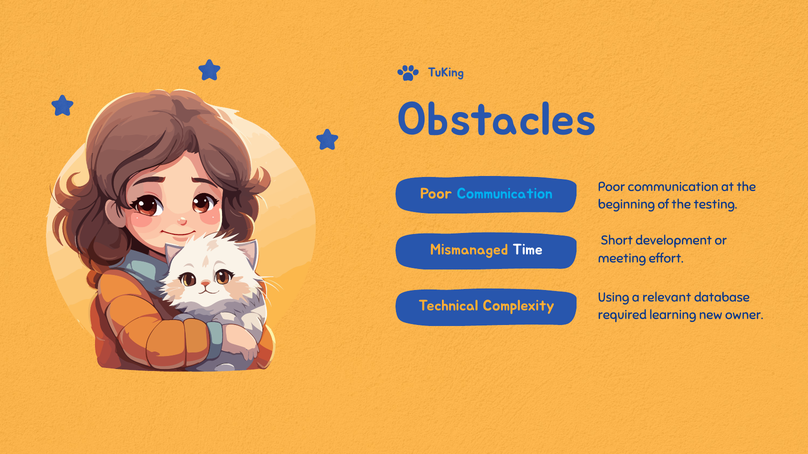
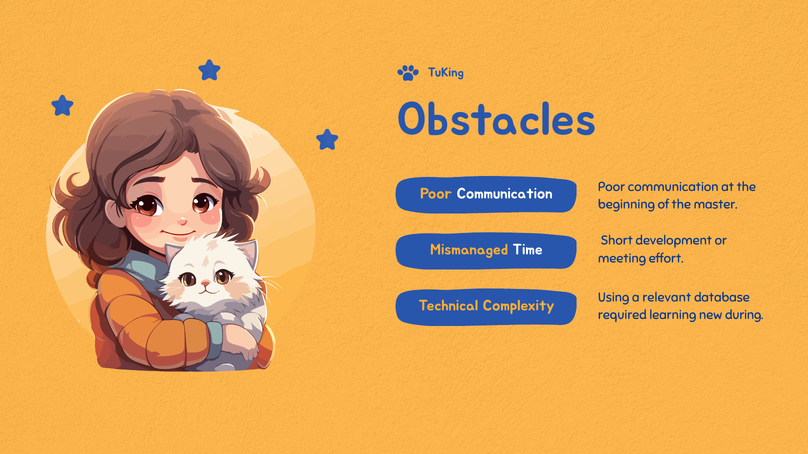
Communication colour: light blue -> white (505, 194)
testing: testing -> master (715, 205)
owner: owner -> during (744, 316)
